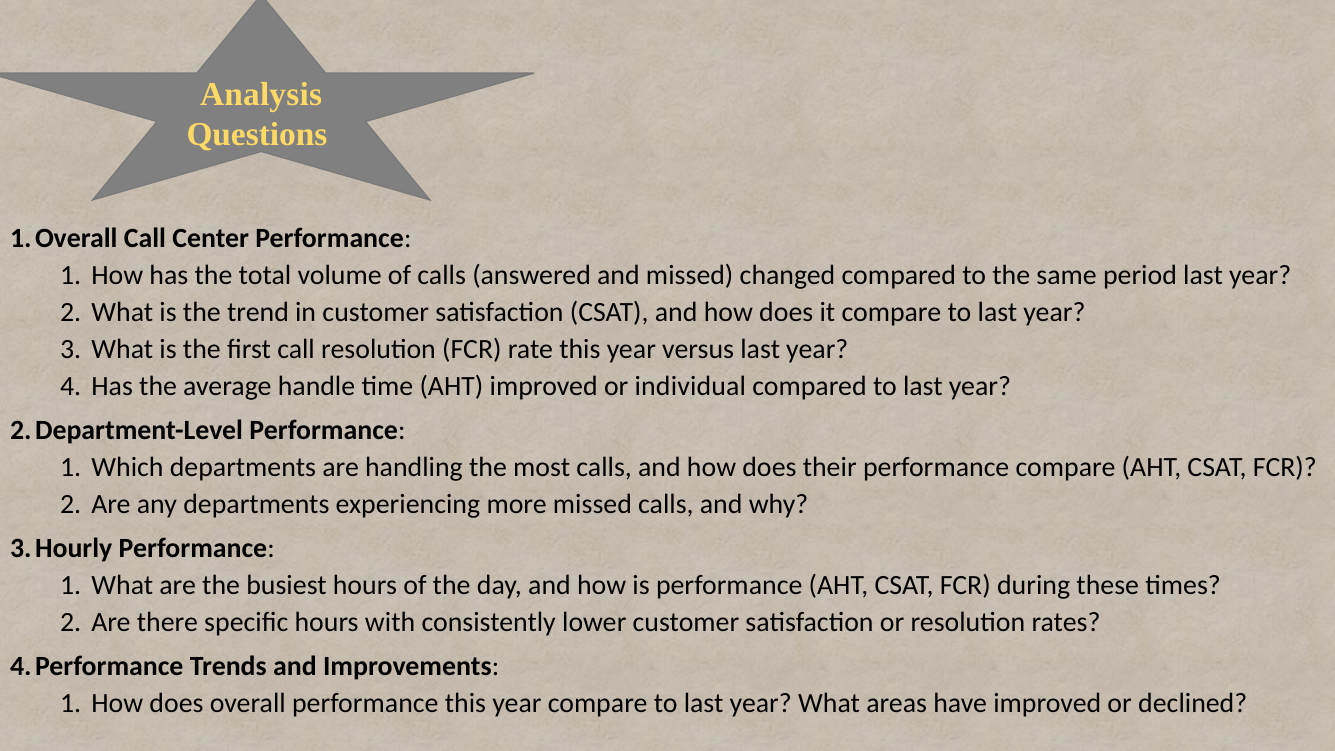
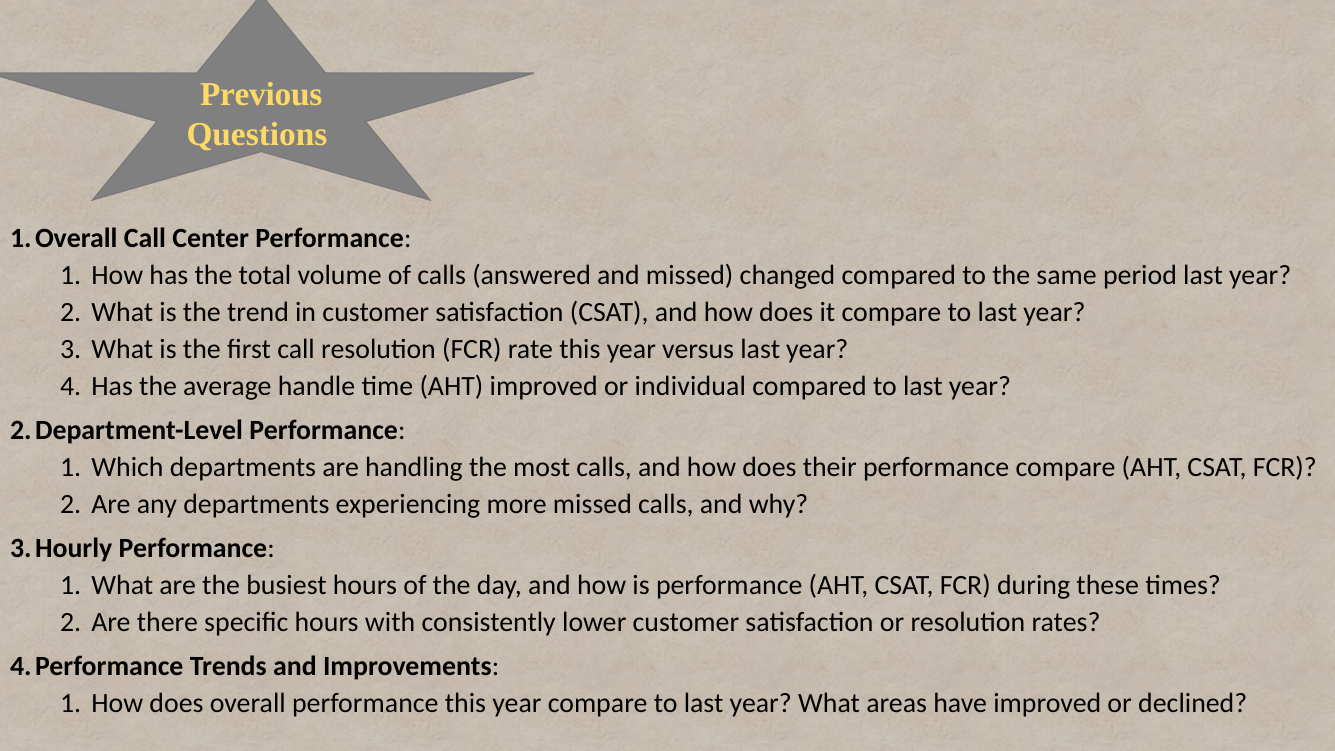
Analysis: Analysis -> Previous (261, 95)
